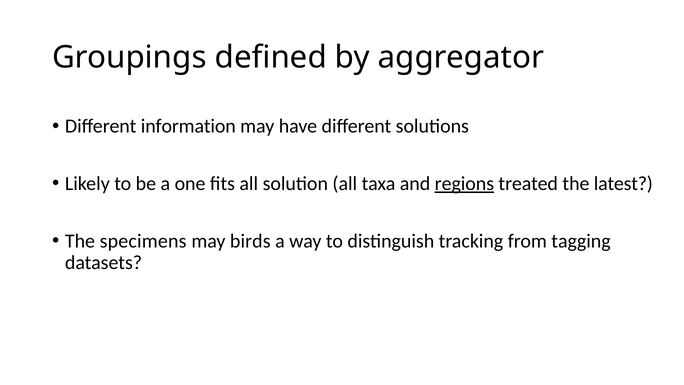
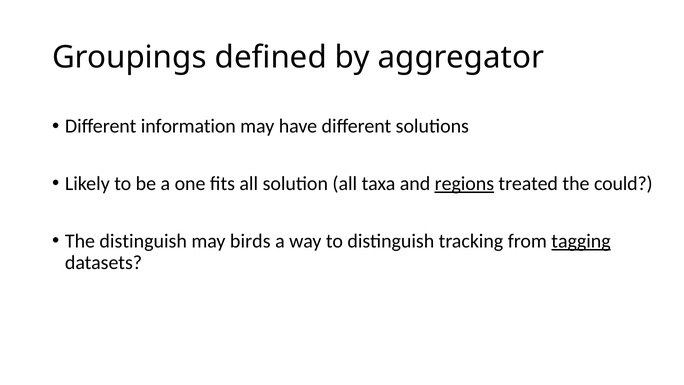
latest: latest -> could (623, 184)
The specimens: specimens -> distinguish (143, 241)
tagging underline: none -> present (581, 241)
